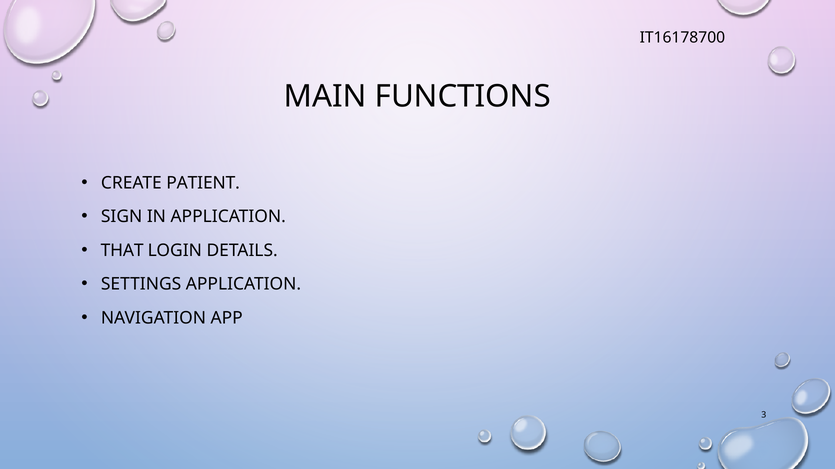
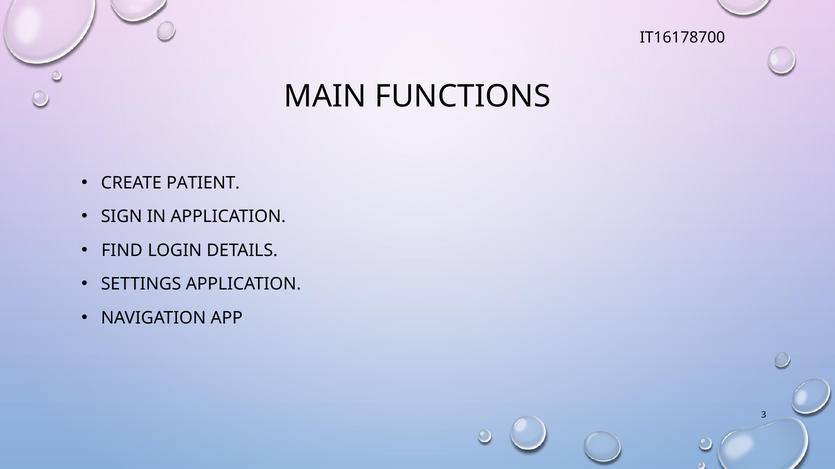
THAT: THAT -> FIND (122, 251)
